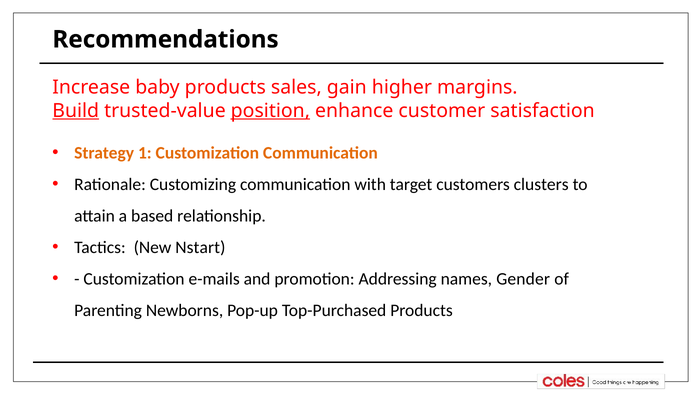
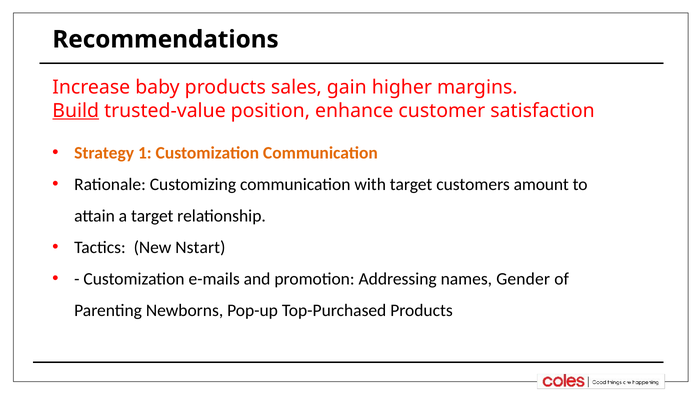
position underline: present -> none (270, 111)
clusters: clusters -> amount (541, 184)
a based: based -> target (152, 216)
